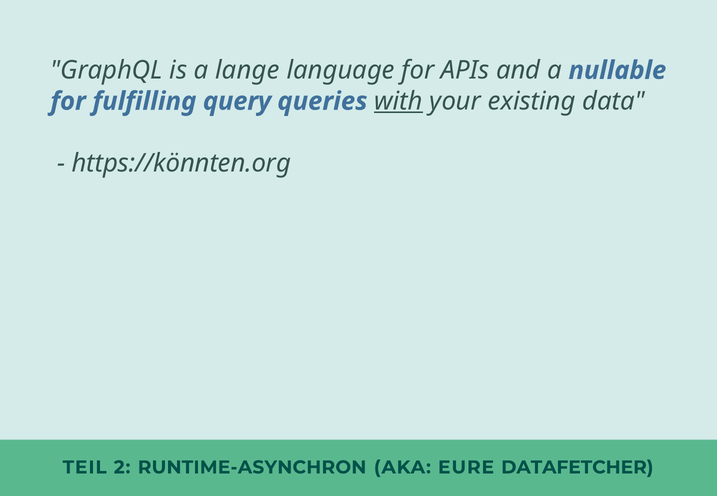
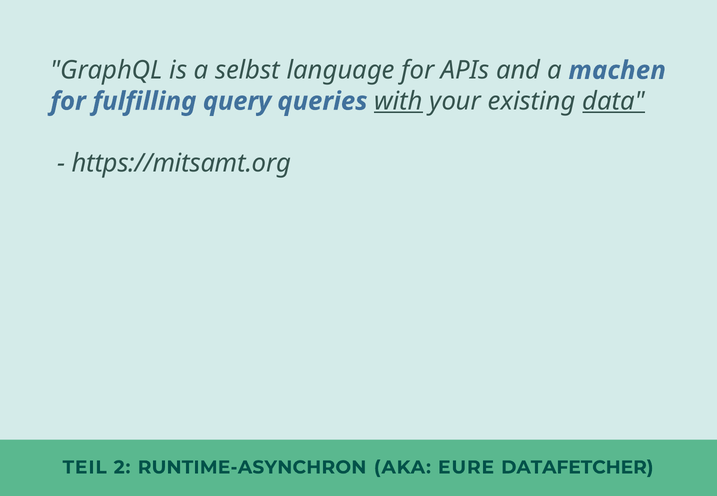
lange: lange -> selbst (248, 70)
nullable: nullable -> machen (617, 70)
data underline: none -> present (614, 101)
https://könnten.org: https://könnten.org -> https://mitsamt.org (181, 163)
